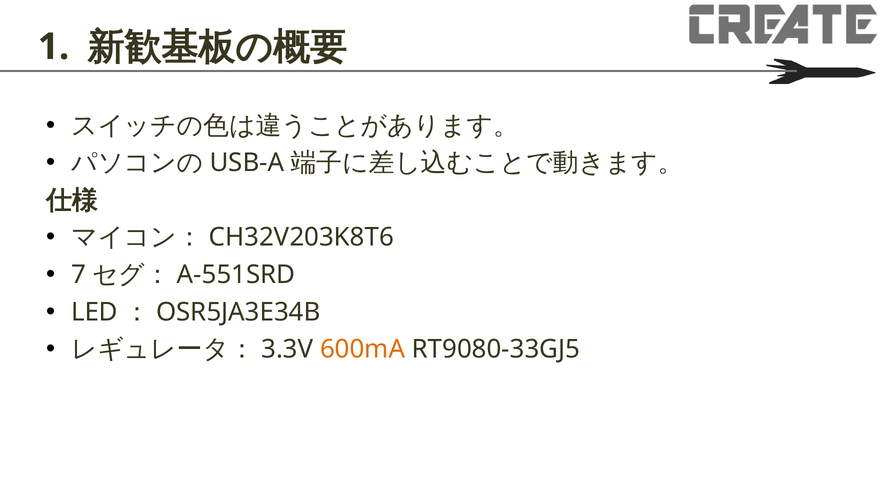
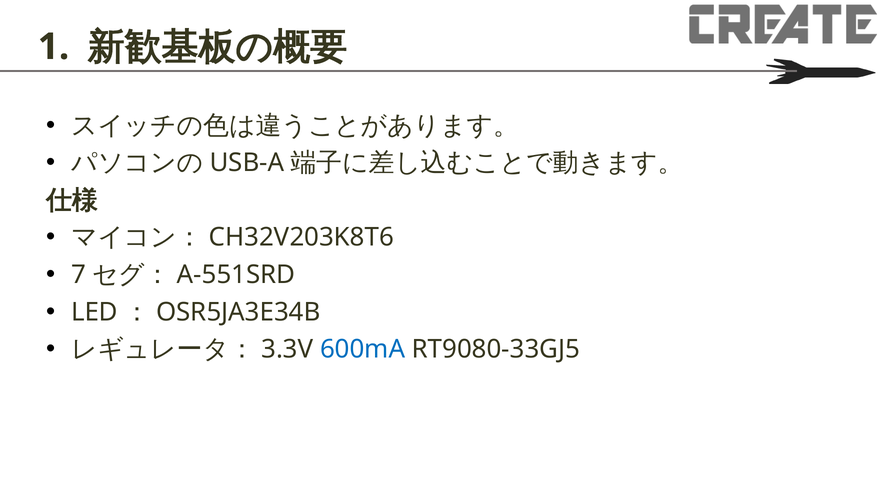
600mA colour: orange -> blue (363, 349)
